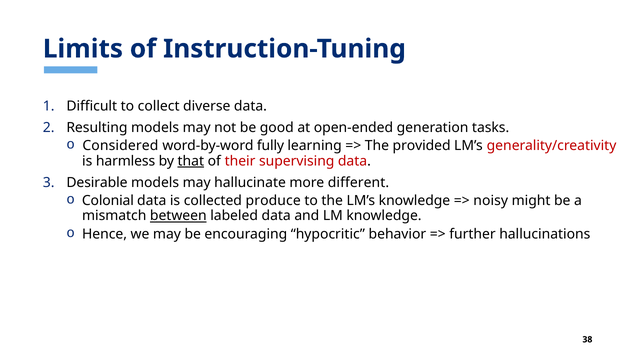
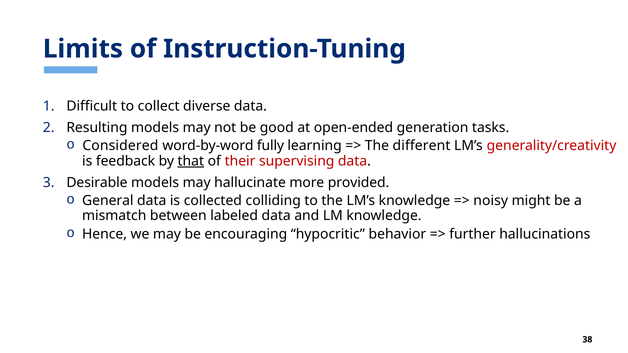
provided: provided -> different (422, 146)
harmless: harmless -> feedback (126, 161)
different: different -> provided (359, 183)
Colonial: Colonial -> General (108, 201)
produce: produce -> colliding (273, 201)
between underline: present -> none (178, 216)
